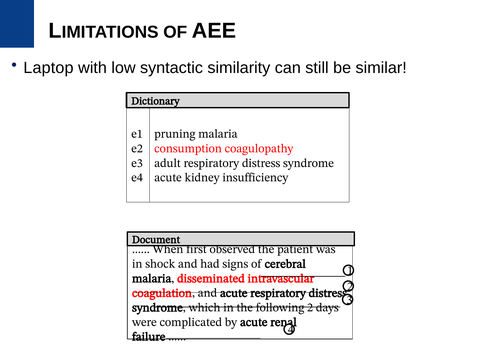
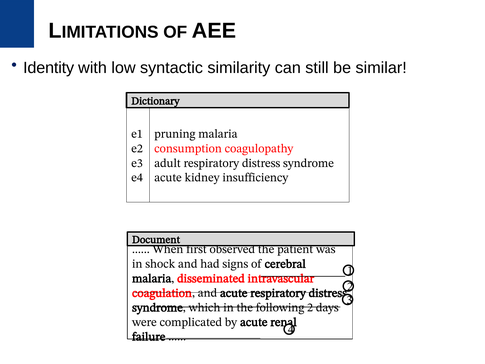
Laptop: Laptop -> Identity (49, 68)
